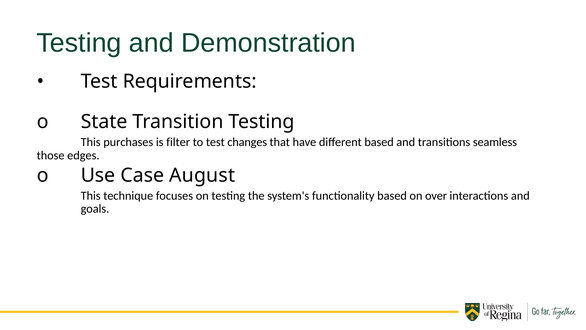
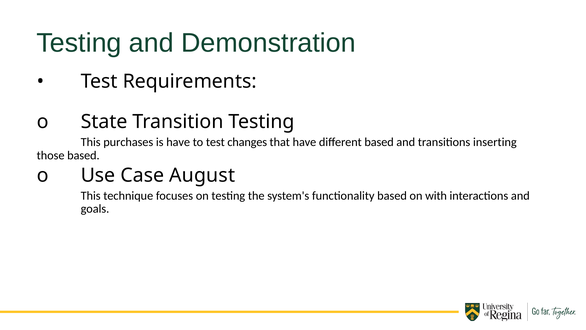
is filter: filter -> have (178, 142)
seamless: seamless -> inserting (495, 142)
those edges: edges -> based (83, 155)
over: over -> with (436, 196)
